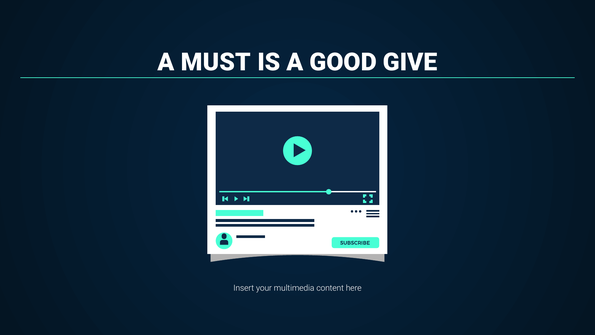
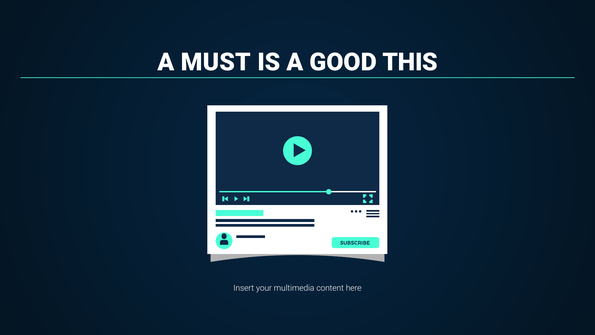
GIVE: GIVE -> THIS (410, 62)
